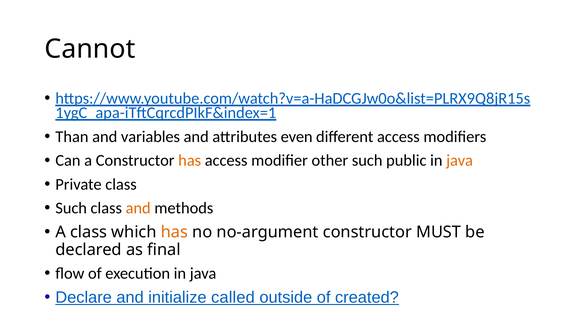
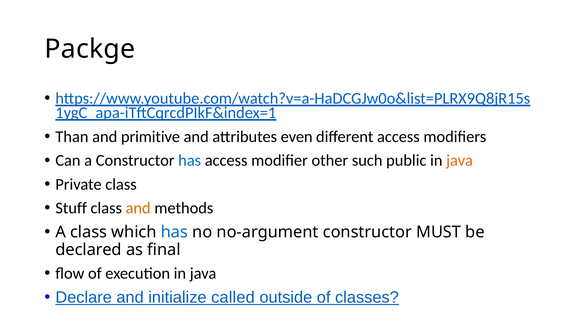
Cannot: Cannot -> Packge (90, 49)
variables: variables -> primitive (151, 137)
has colour: orange -> blue (190, 160)
Such: Such -> Stuff (71, 208)
has colour: orange -> blue (174, 232)
created: created -> classes (367, 297)
